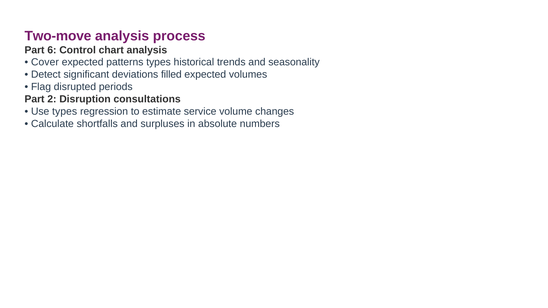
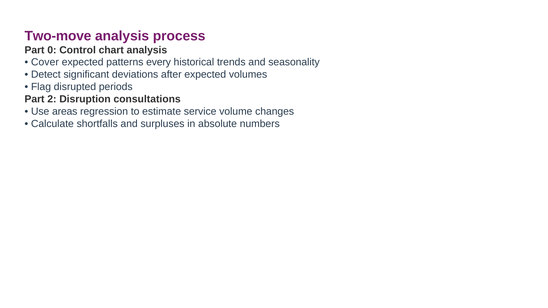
6: 6 -> 0 (52, 50)
patterns types: types -> every (159, 62)
filled: filled -> after (171, 75)
Use types: types -> areas (65, 112)
